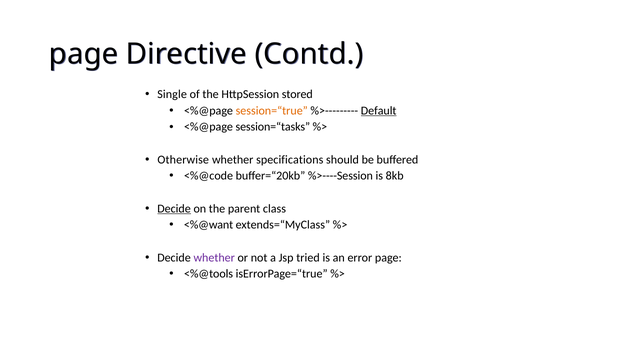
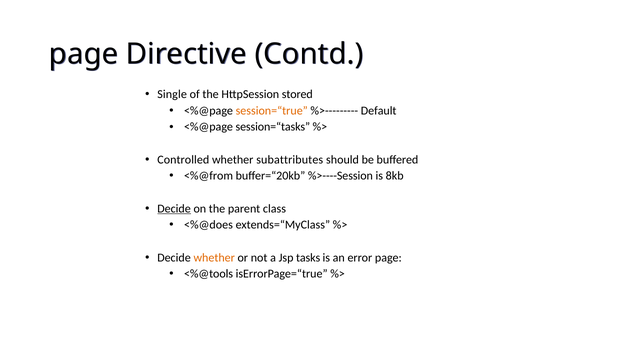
Default underline: present -> none (379, 111)
Otherwise: Otherwise -> Controlled (183, 160)
specifications: specifications -> subattributes (290, 160)
<%@code: <%@code -> <%@from (209, 176)
<%@want: <%@want -> <%@does (208, 225)
whether colour: purple -> orange (214, 258)
tried: tried -> tasks (308, 258)
